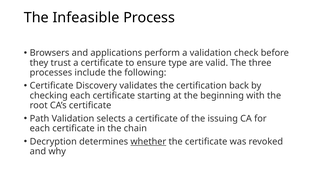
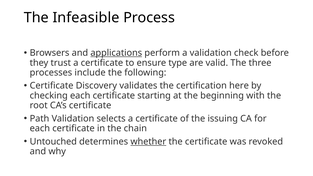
applications underline: none -> present (116, 53)
back: back -> here (239, 86)
Decryption: Decryption -> Untouched (53, 142)
